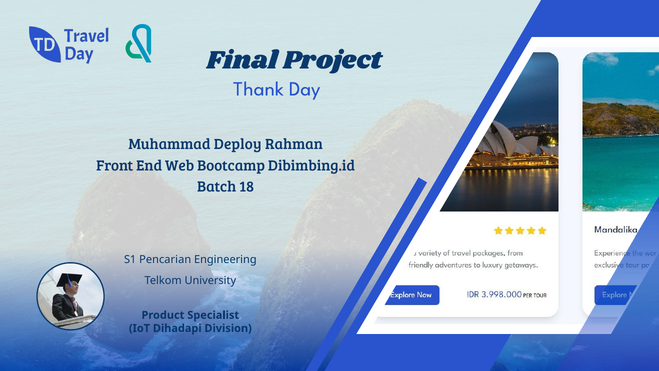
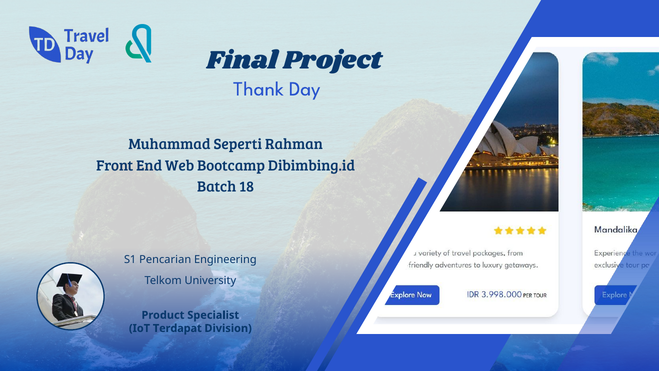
Deploy: Deploy -> Seperti (238, 144)
Dihadapi: Dihadapi -> Terdapat (177, 328)
